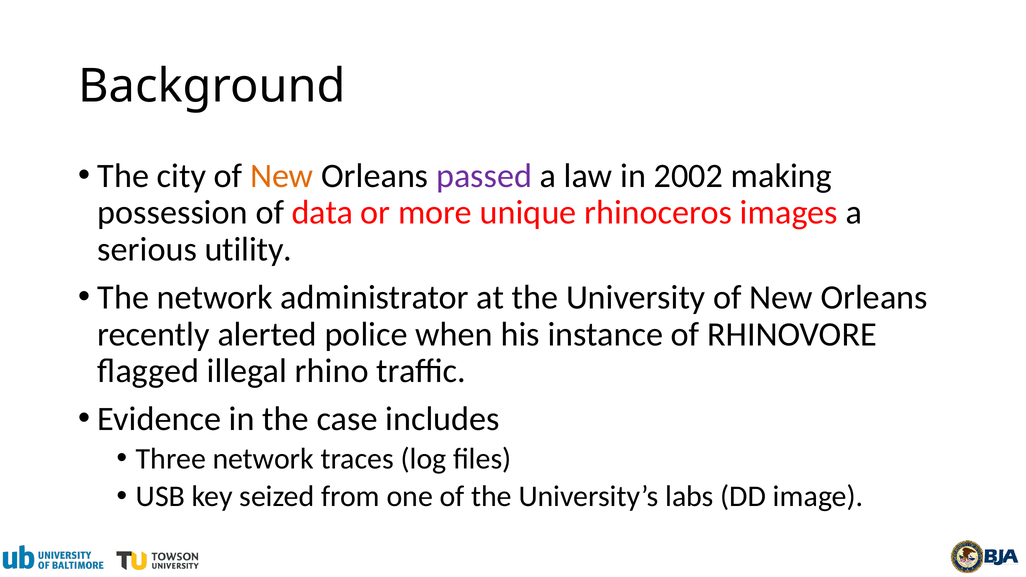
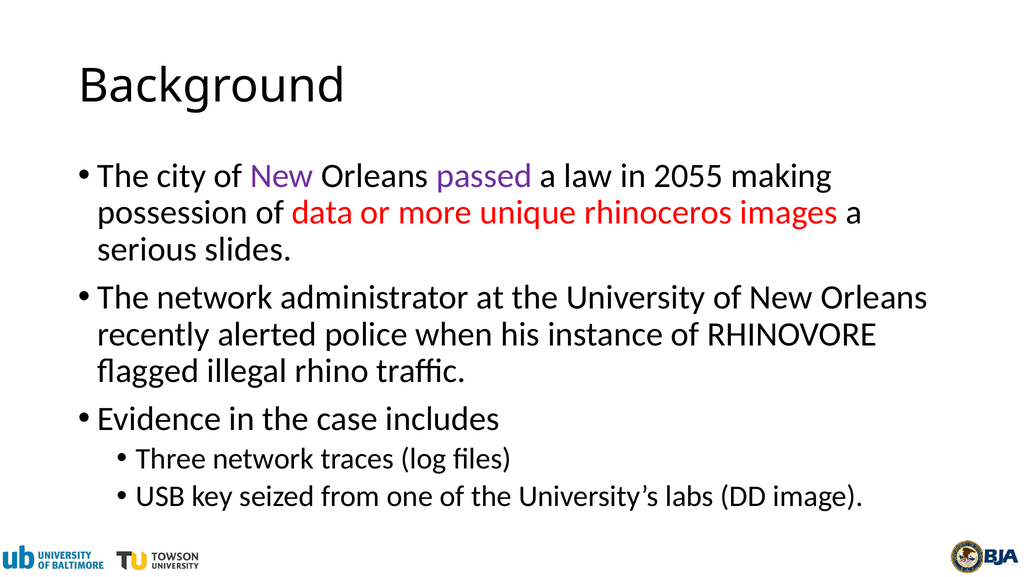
New colour: orange -> purple (282, 176)
2002: 2002 -> 2055 (688, 176)
utility: utility -> slides (248, 250)
